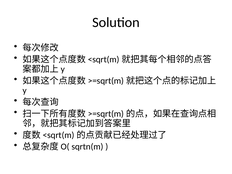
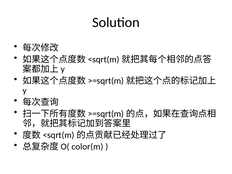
sqrtn(m: sqrtn(m -> color(m (87, 147)
